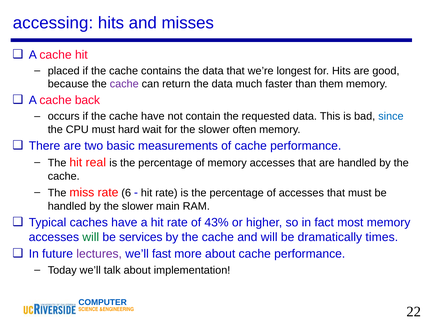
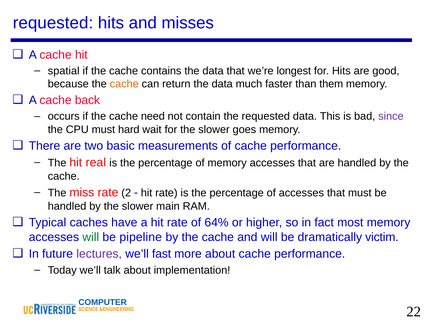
accessing: accessing -> requested (53, 23)
placed: placed -> spatial (64, 71)
cache colour: purple -> orange (124, 84)
cache have: have -> need (153, 116)
since colour: blue -> purple (391, 116)
often: often -> goes (244, 129)
6: 6 -> 2 (126, 193)
43%: 43% -> 64% (217, 222)
services: services -> pipeline (141, 237)
times: times -> victim (382, 237)
